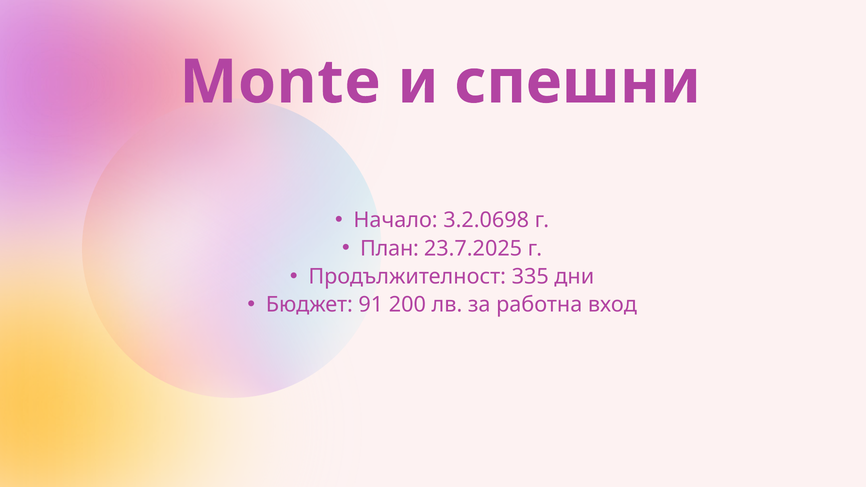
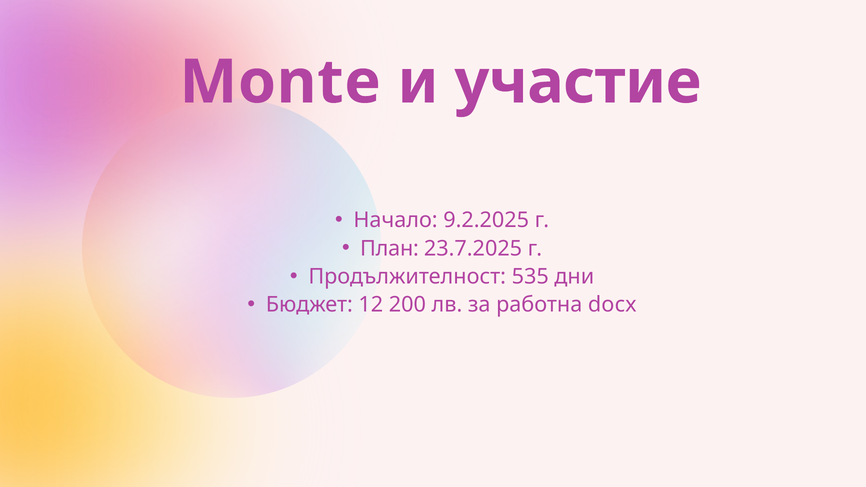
спешни: спешни -> участие (578, 82)
3.2.0698: 3.2.0698 -> 9.2.2025 (486, 220)
335: 335 -> 535 (530, 277)
91: 91 -> 12 (371, 305)
вход: вход -> docx (612, 305)
